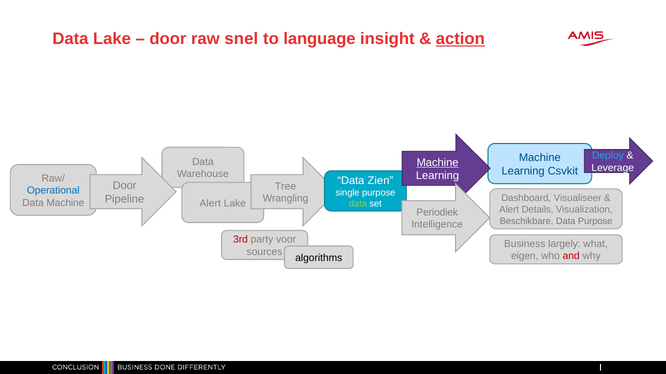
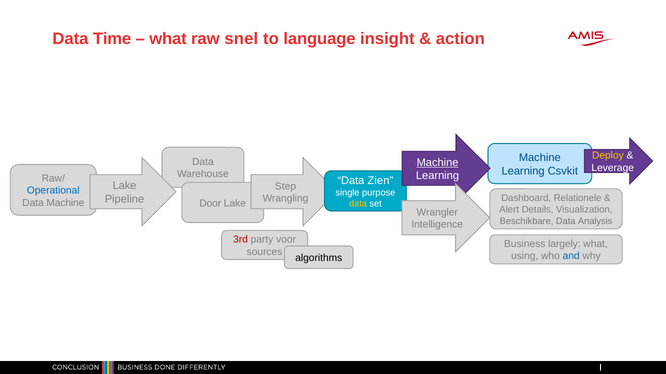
Data Lake: Lake -> Time (112, 39)
door: door -> what (168, 39)
action underline: present -> none (460, 39)
Deploy colour: light blue -> yellow (608, 156)
Door: Door -> Lake (125, 186)
Tree: Tree -> Step (285, 187)
Visualiseer: Visualiseer -> Relationele (578, 198)
Alert: Alert -> Door (210, 204)
data colour: light green -> yellow (358, 204)
Periodiek: Periodiek -> Wrangler (437, 213)
Data Purpose: Purpose -> Analysis (595, 221)
eigen: eigen -> using (525, 257)
and colour: red -> blue (571, 257)
